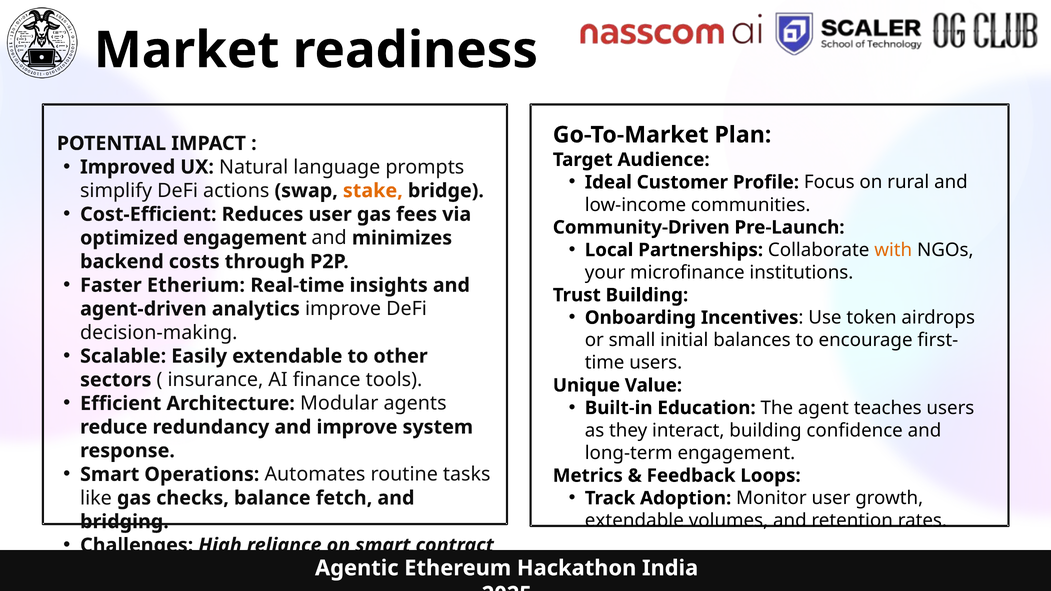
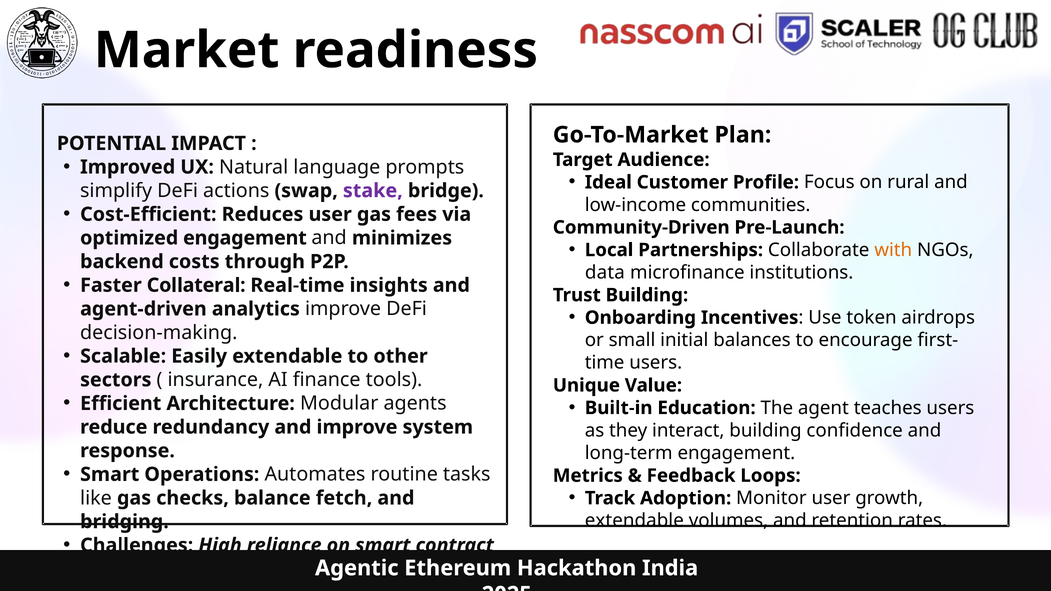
stake colour: orange -> purple (373, 191)
your: your -> data (605, 273)
Etherium: Etherium -> Collateral (196, 285)
